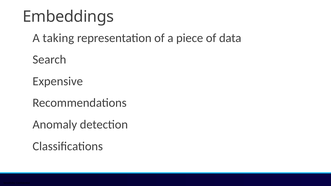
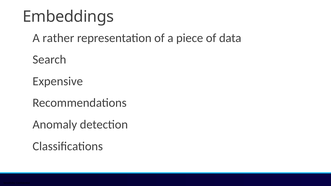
taking: taking -> rather (58, 38)
